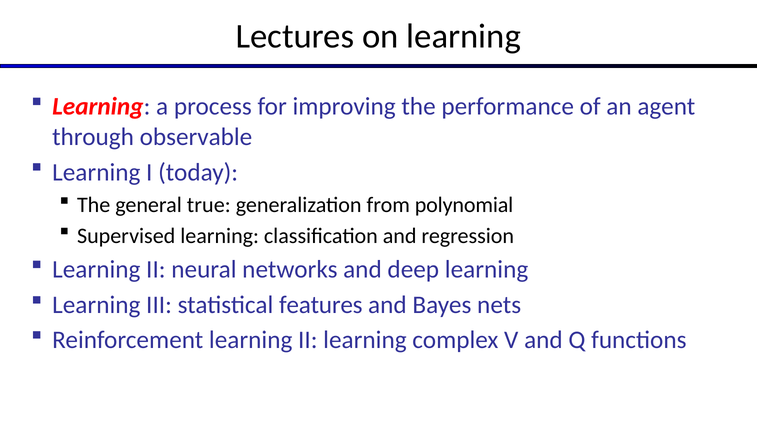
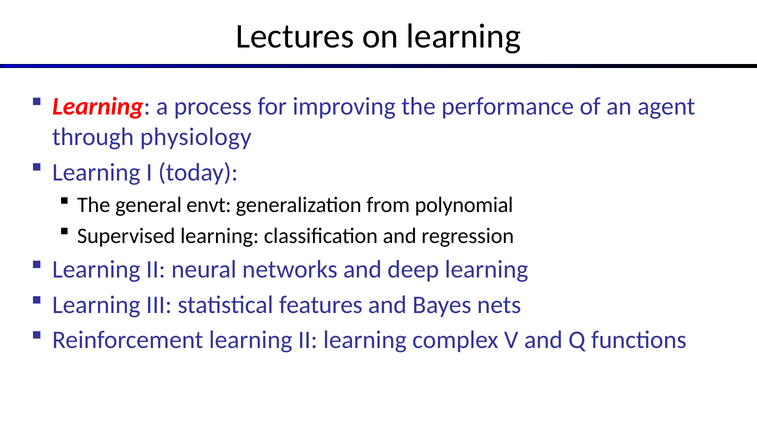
observable: observable -> physiology (196, 137)
true: true -> envt (209, 205)
